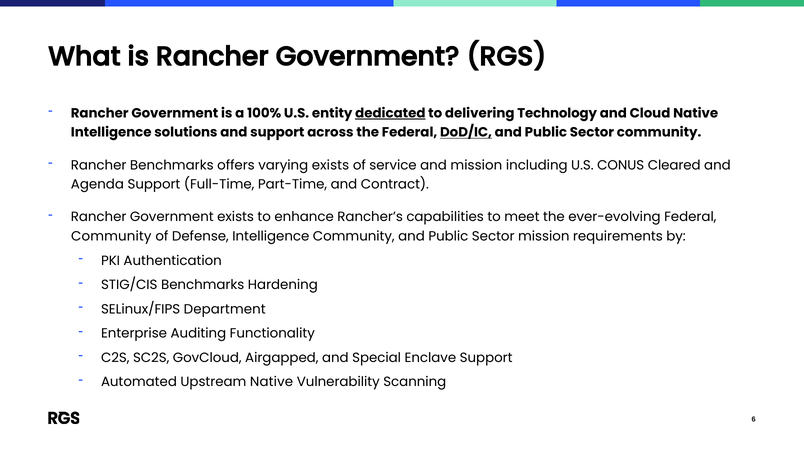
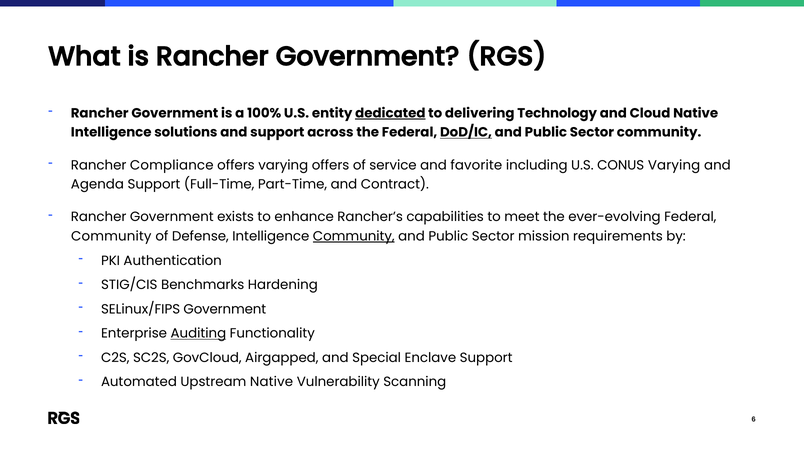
Rancher Benchmarks: Benchmarks -> Compliance (172, 165)
varying exists: exists -> offers (331, 165)
and mission: mission -> favorite (476, 165)
CONUS Cleared: Cleared -> Varying (674, 165)
Community underline: none -> present (354, 236)
SELinux/FIPS Department: Department -> Government (225, 309)
Auditing underline: none -> present (198, 334)
